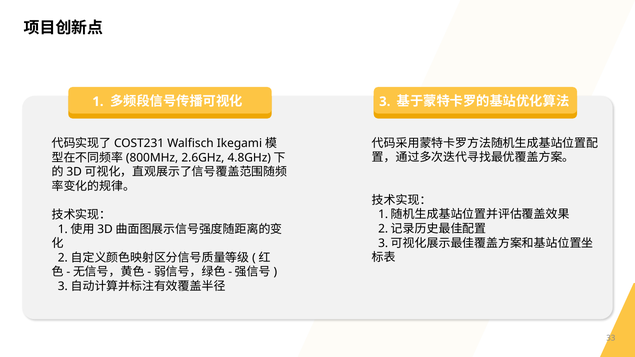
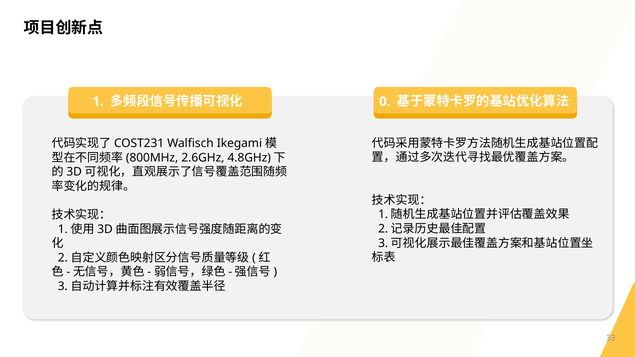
3: 3 -> 0 (385, 102)
